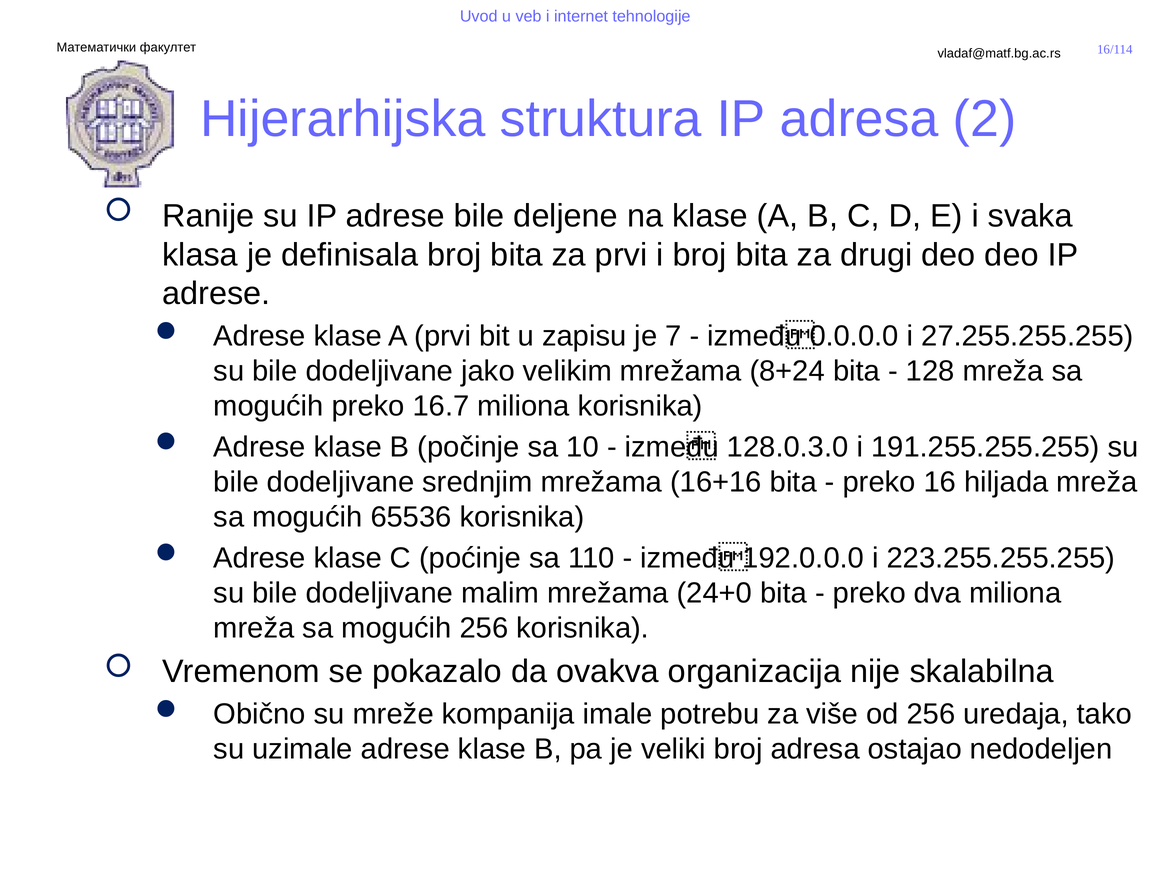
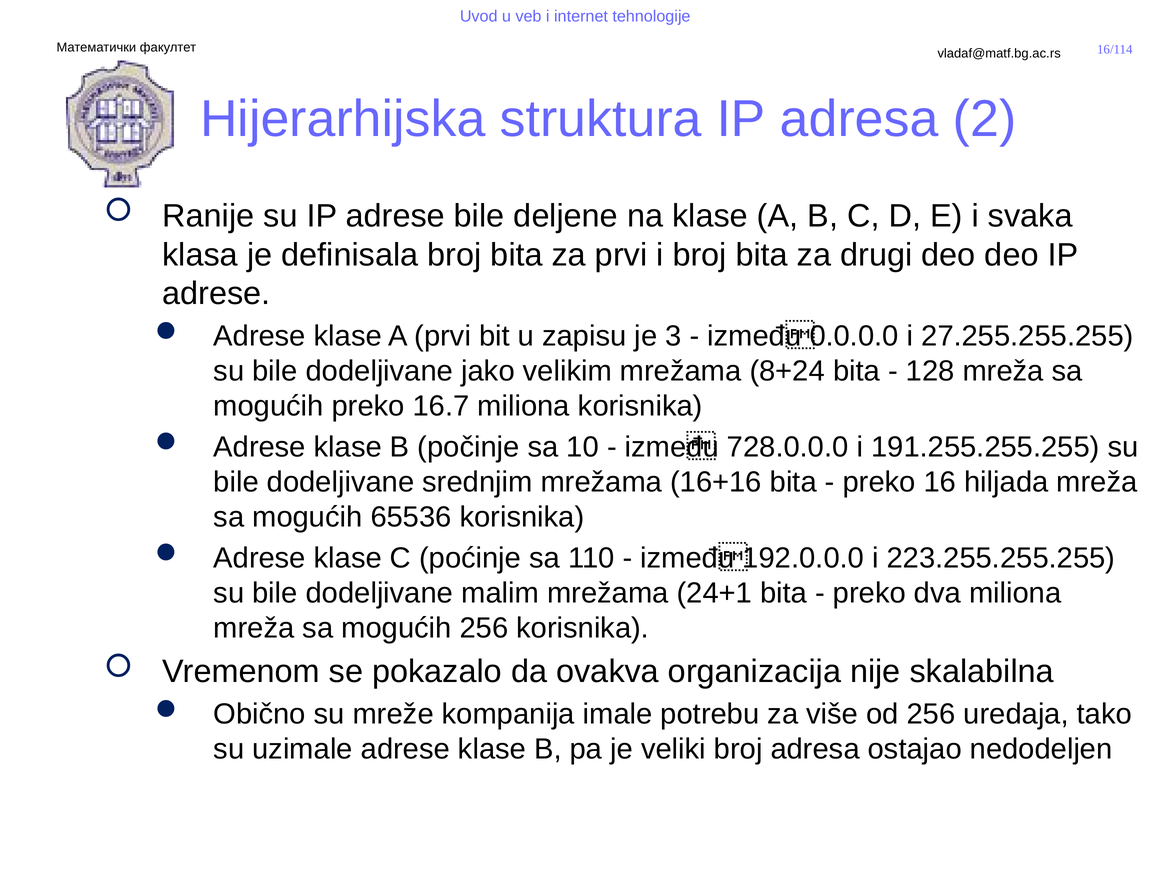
7: 7 -> 3 (673, 336)
128.0.3.0: 128.0.3.0 -> 728.0.0.0 (788, 447)
24+0: 24+0 -> 24+1 (714, 593)
